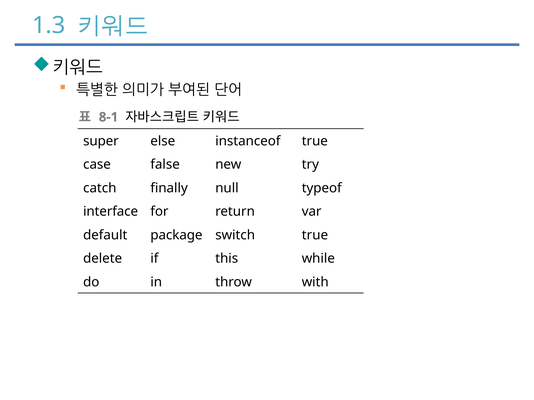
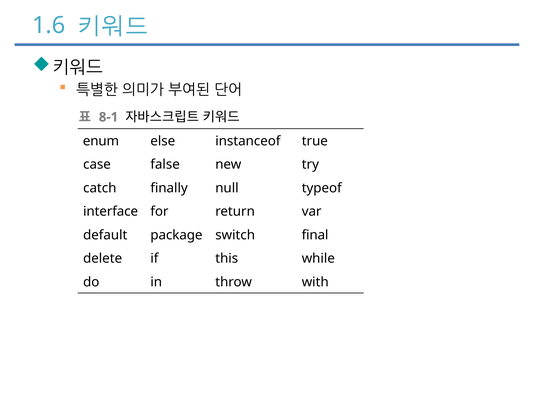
1.3: 1.3 -> 1.6 (49, 25)
super: super -> enum (101, 141)
switch true: true -> final (315, 235)
